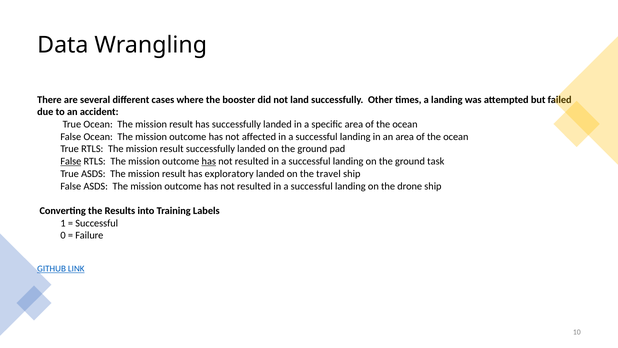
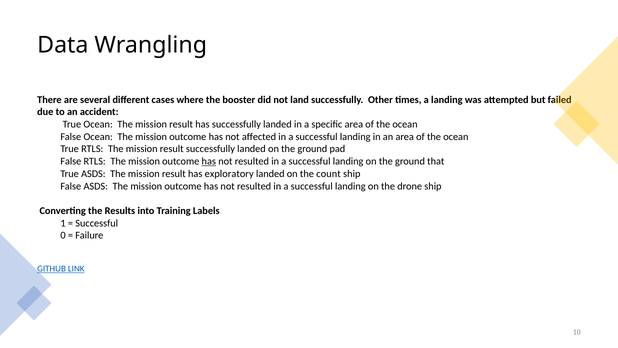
False underline: present -> none (71, 161)
task: task -> that (436, 161)
travel: travel -> count (329, 174)
